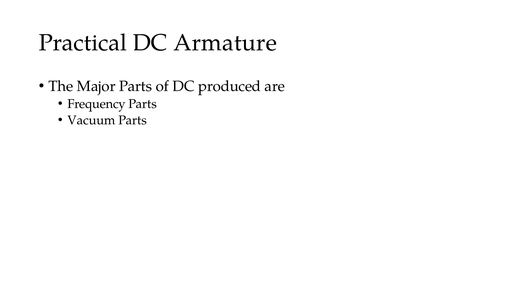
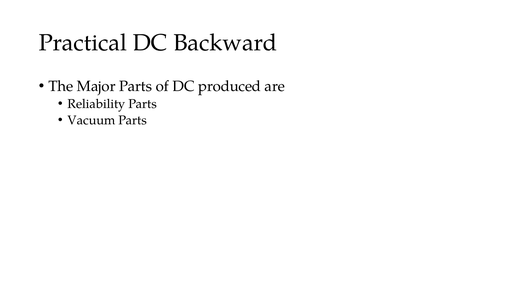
Armature: Armature -> Backward (225, 43)
Frequency: Frequency -> Reliability (96, 104)
